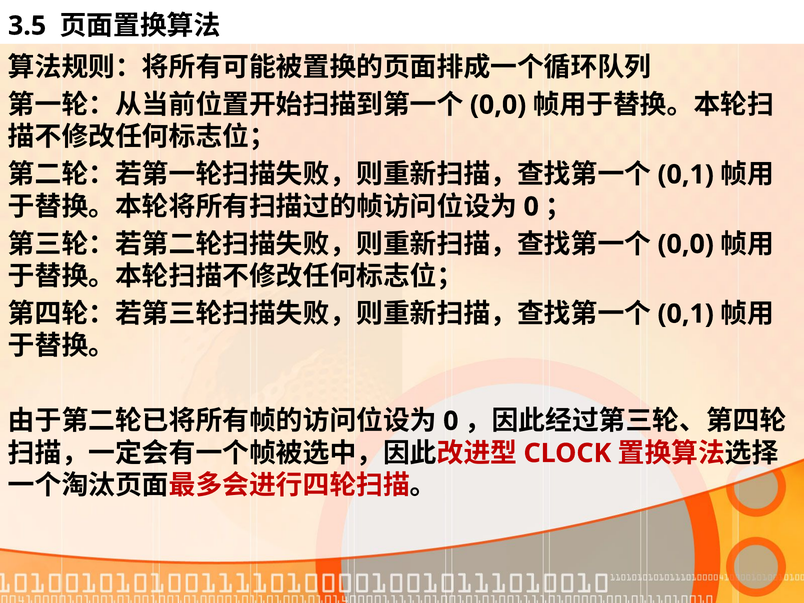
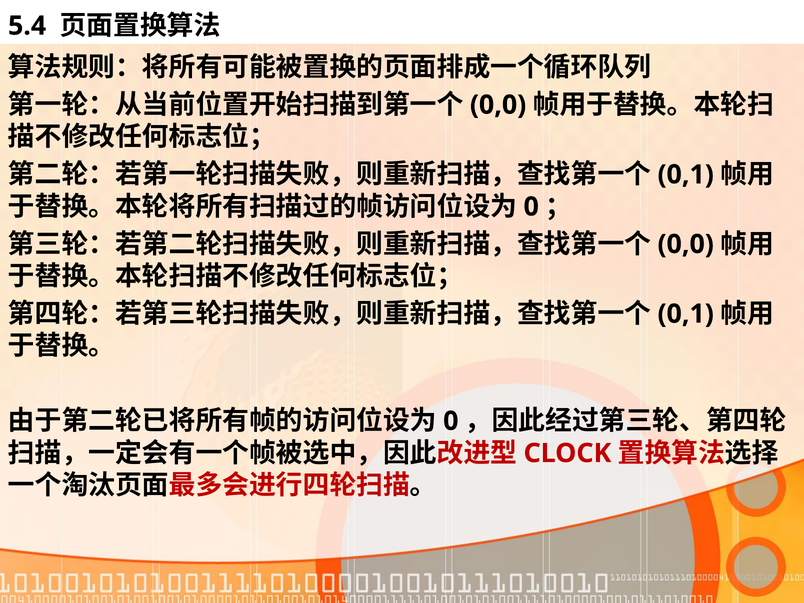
3.5: 3.5 -> 5.4 (27, 26)
